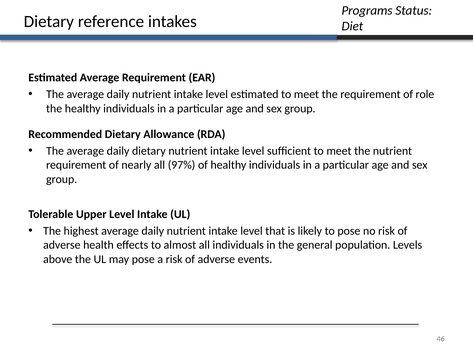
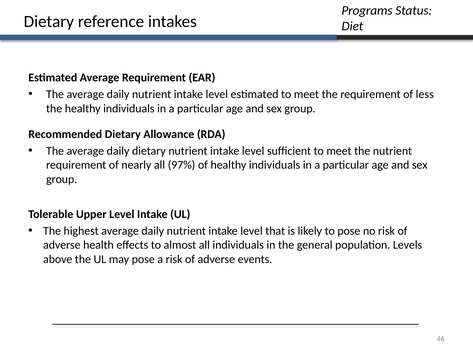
role: role -> less (425, 94)
